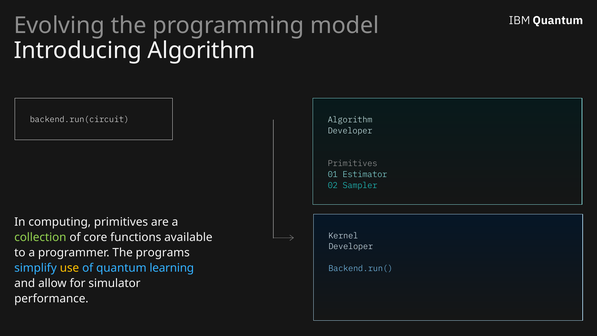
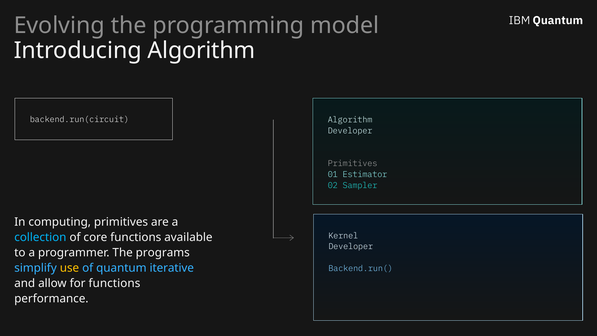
collection colour: light green -> light blue (40, 237)
learning: learning -> iterative (172, 268)
for simulator: simulator -> functions (114, 283)
